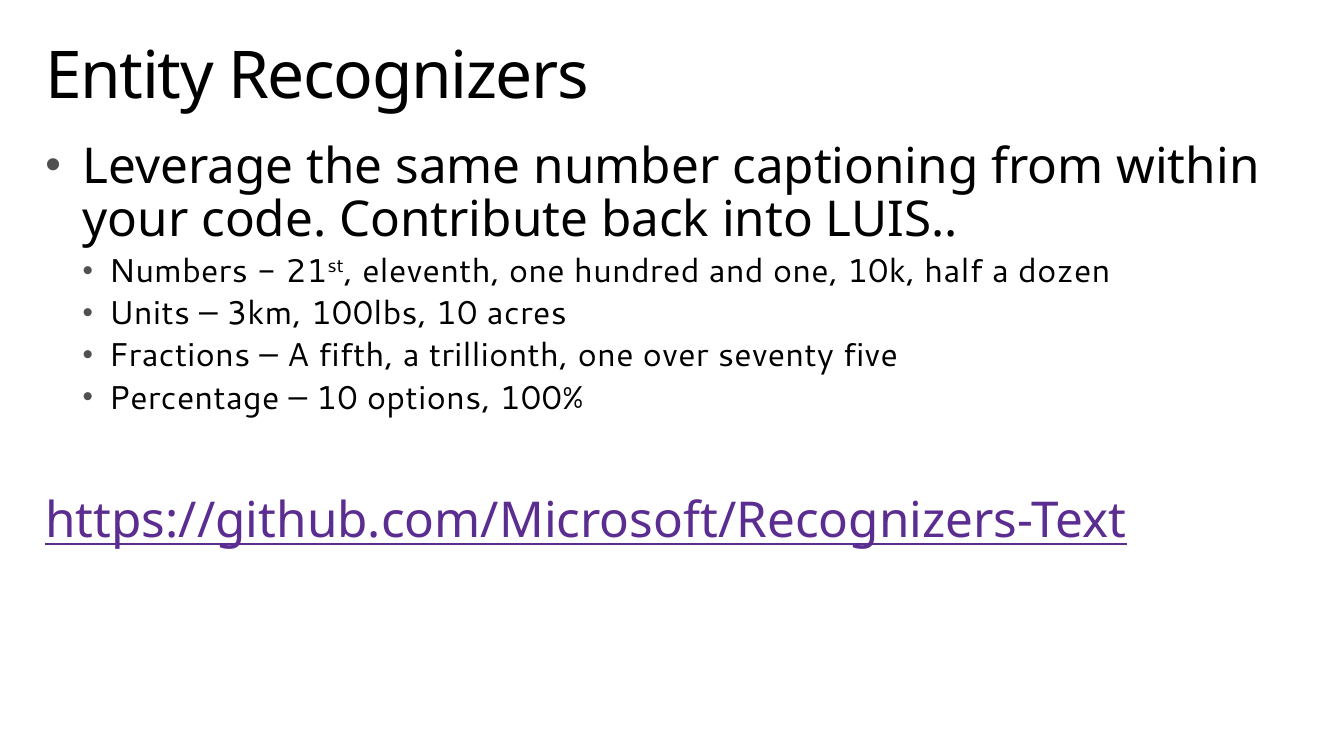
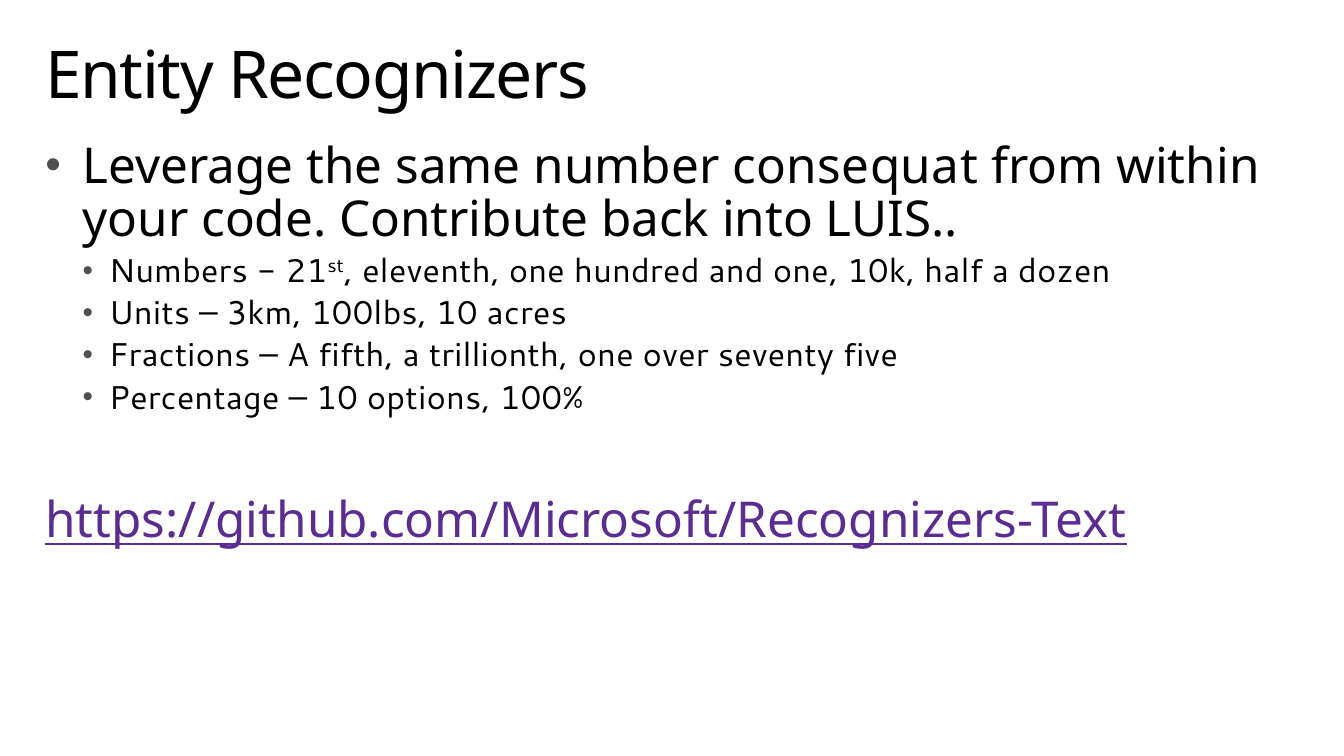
captioning: captioning -> consequat (855, 167)
